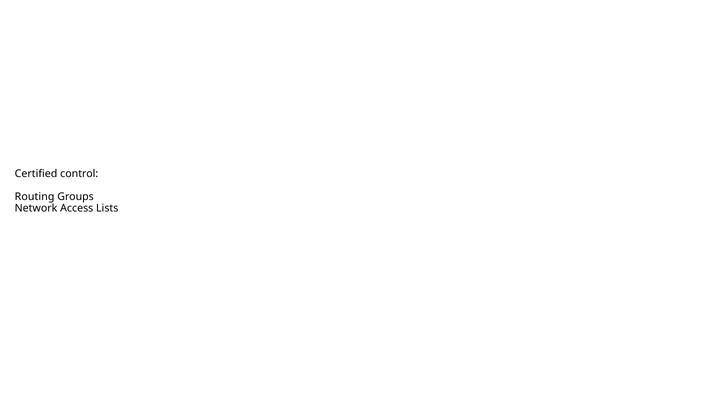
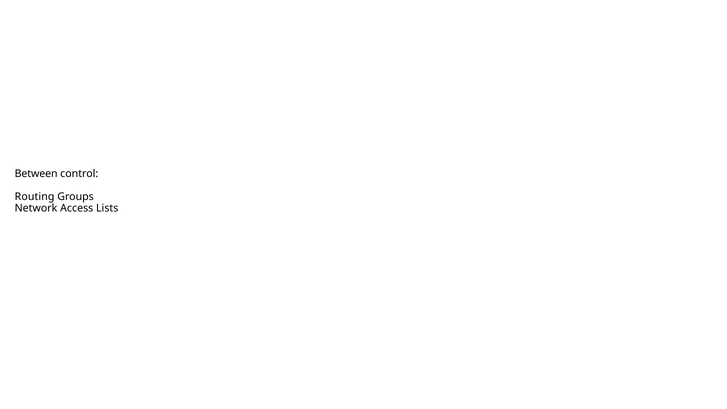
Certified: Certified -> Between (36, 174)
